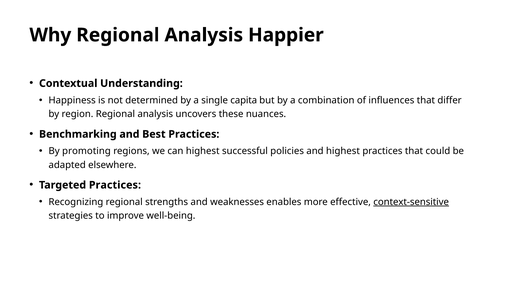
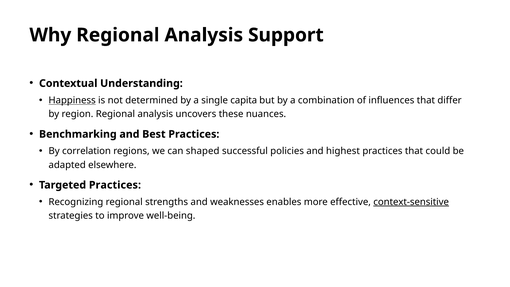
Happier: Happier -> Support (286, 35)
Happiness underline: none -> present (72, 100)
promoting: promoting -> correlation (87, 151)
can highest: highest -> shaped (203, 151)
